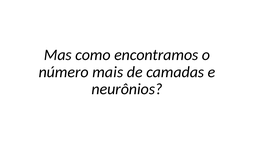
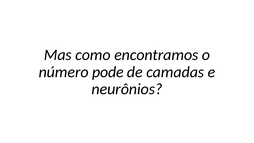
mais: mais -> pode (108, 72)
